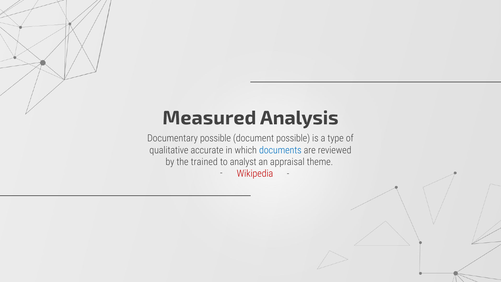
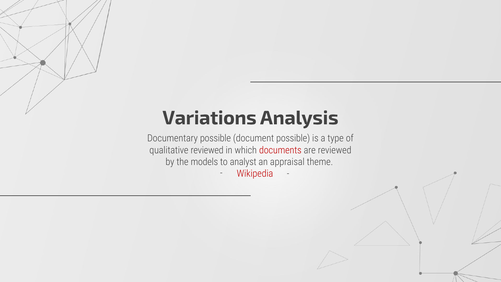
Measured: Measured -> Variations (209, 118)
qualitative accurate: accurate -> reviewed (207, 150)
documents colour: blue -> red (280, 150)
trained: trained -> models (204, 162)
